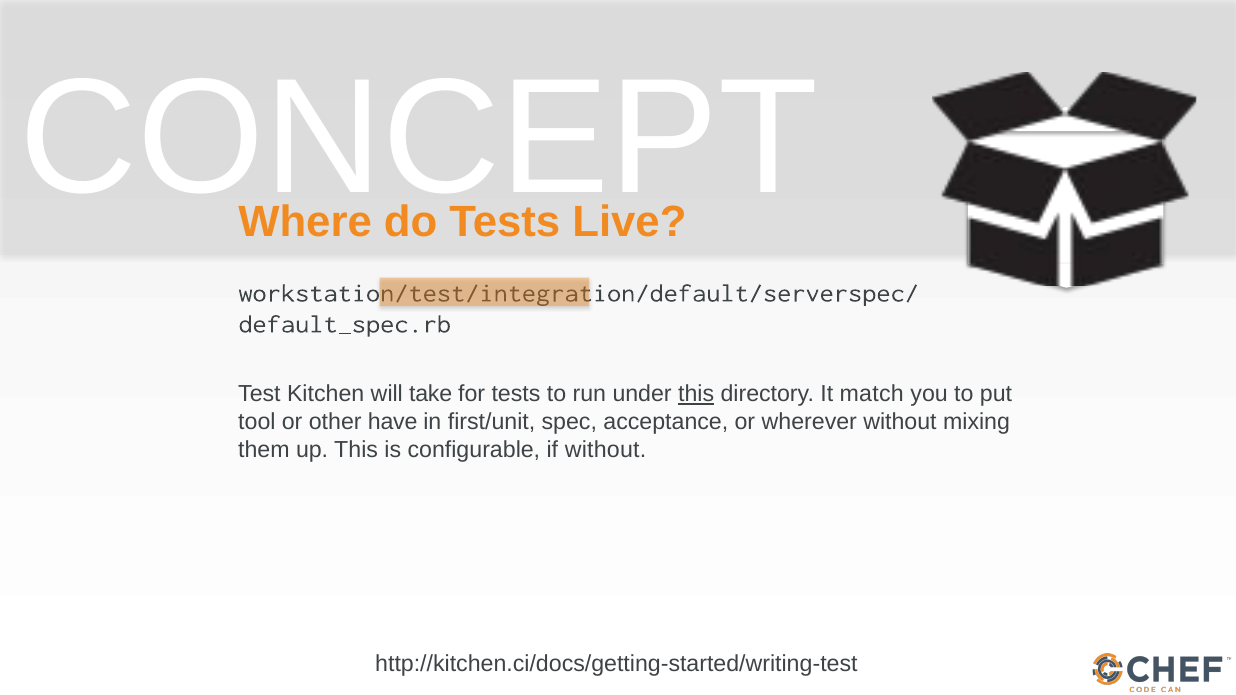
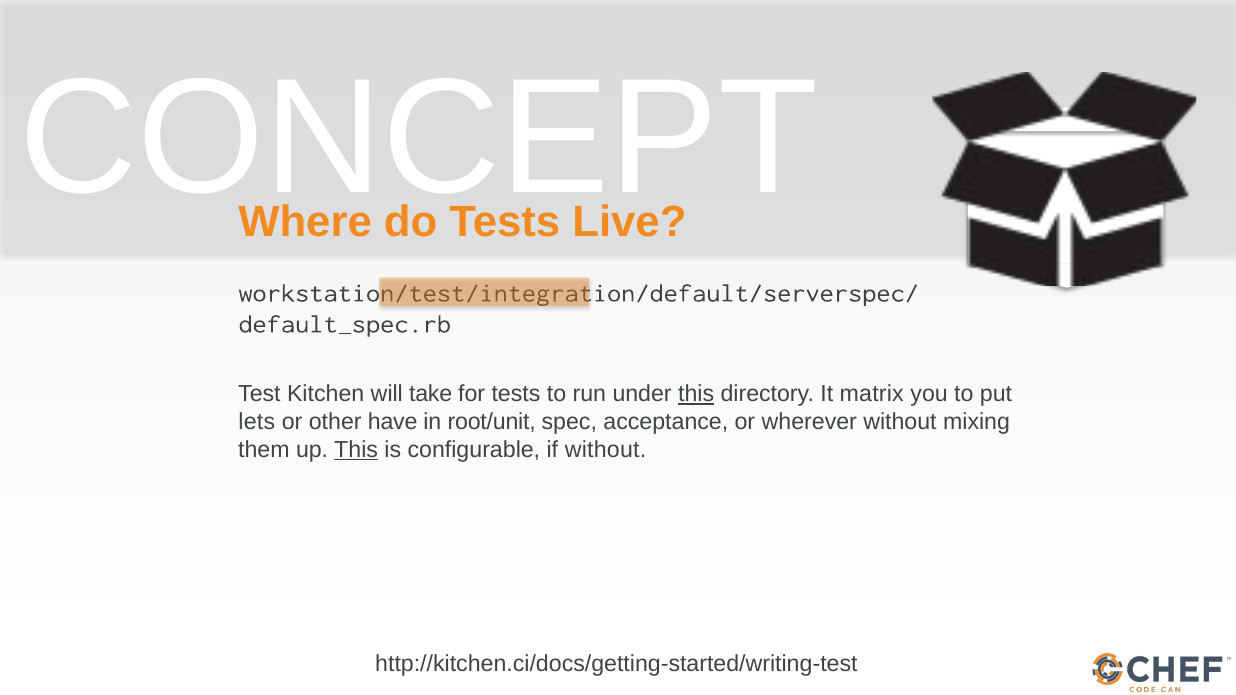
match: match -> matrix (872, 394)
tool: tool -> lets (257, 422)
first/unit: first/unit -> root/unit (492, 422)
This underline: none -> present (356, 450)
